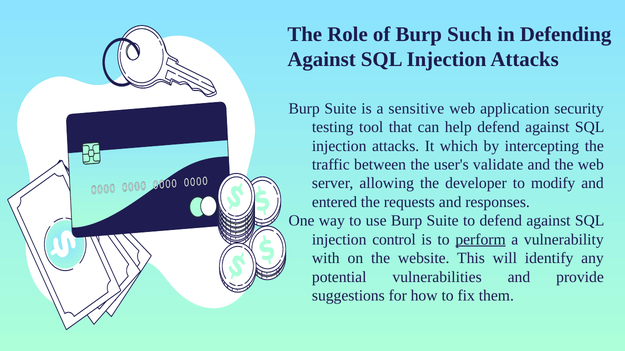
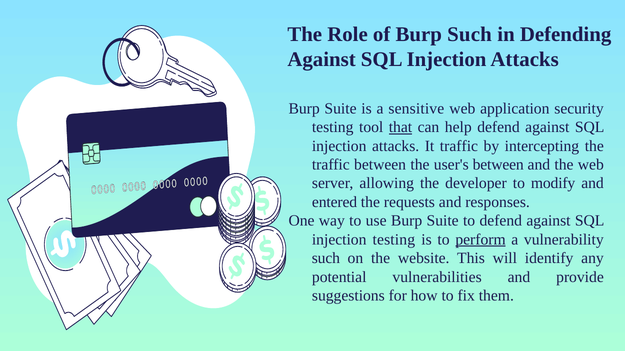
that underline: none -> present (400, 127)
It which: which -> traffic (459, 146)
user's validate: validate -> between (498, 165)
injection control: control -> testing (394, 240)
with: with -> such (326, 259)
